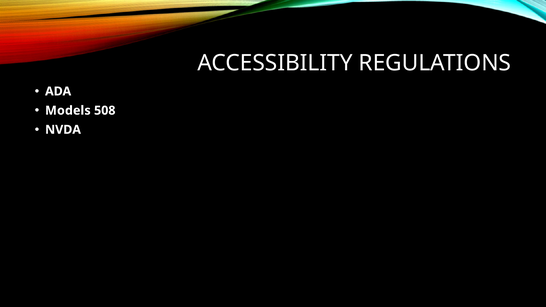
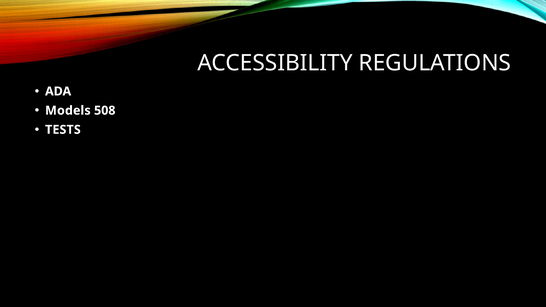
NVDA: NVDA -> TESTS (63, 130)
